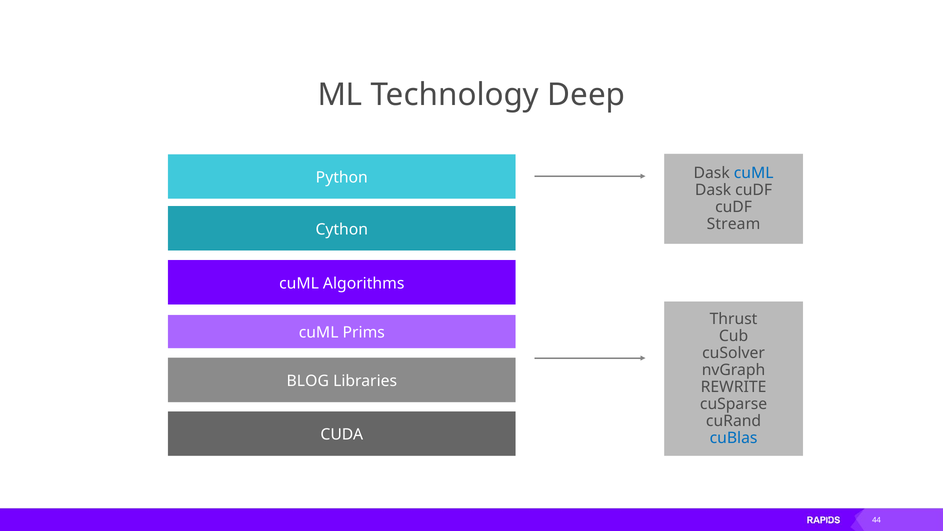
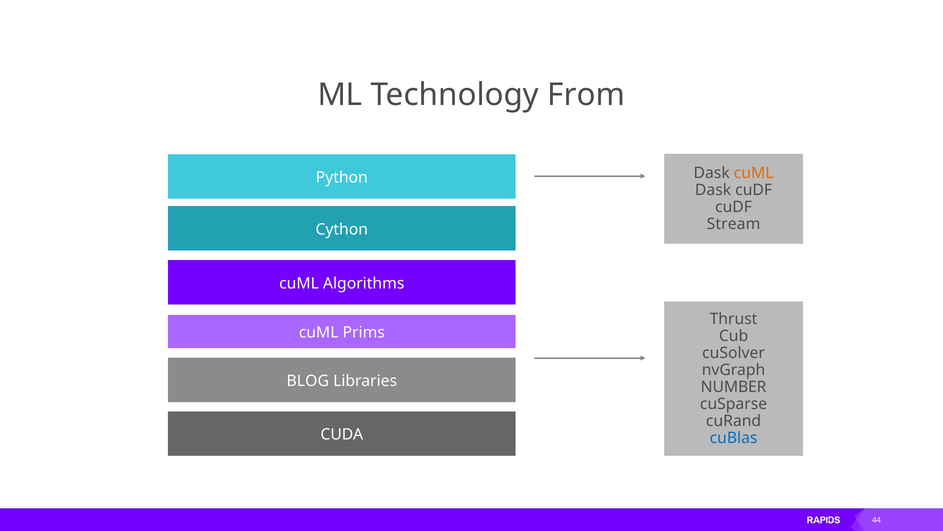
Deep: Deep -> From (586, 95)
cuML colour: blue -> orange (754, 173)
REWRITE: REWRITE -> NUMBER (734, 387)
